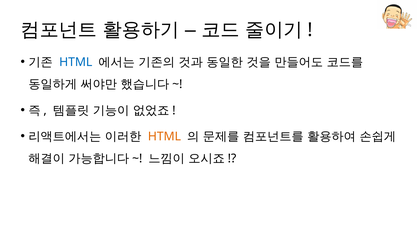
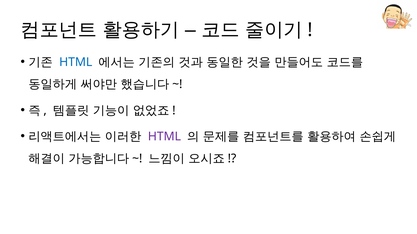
HTML colour: orange -> purple (164, 137)
